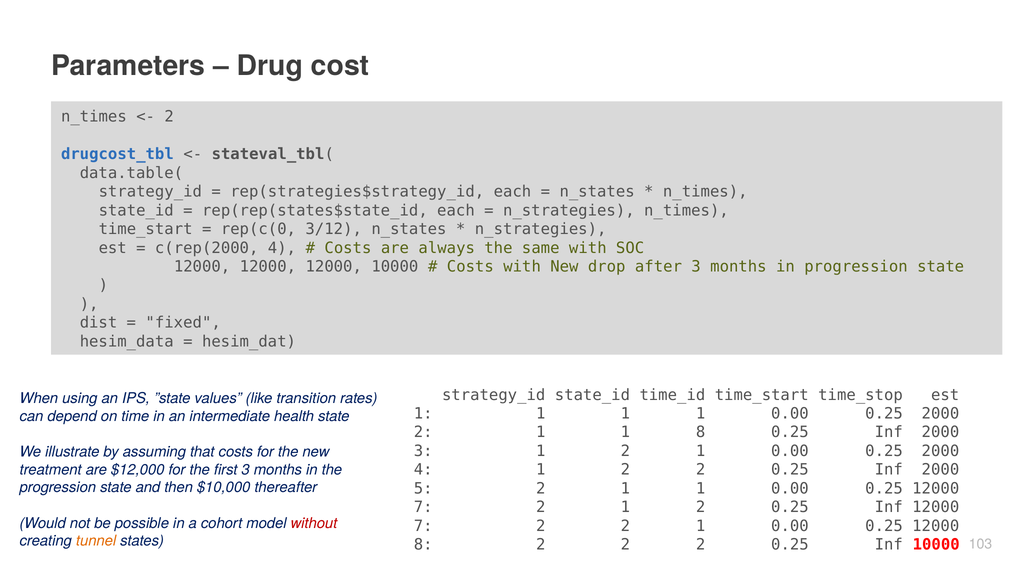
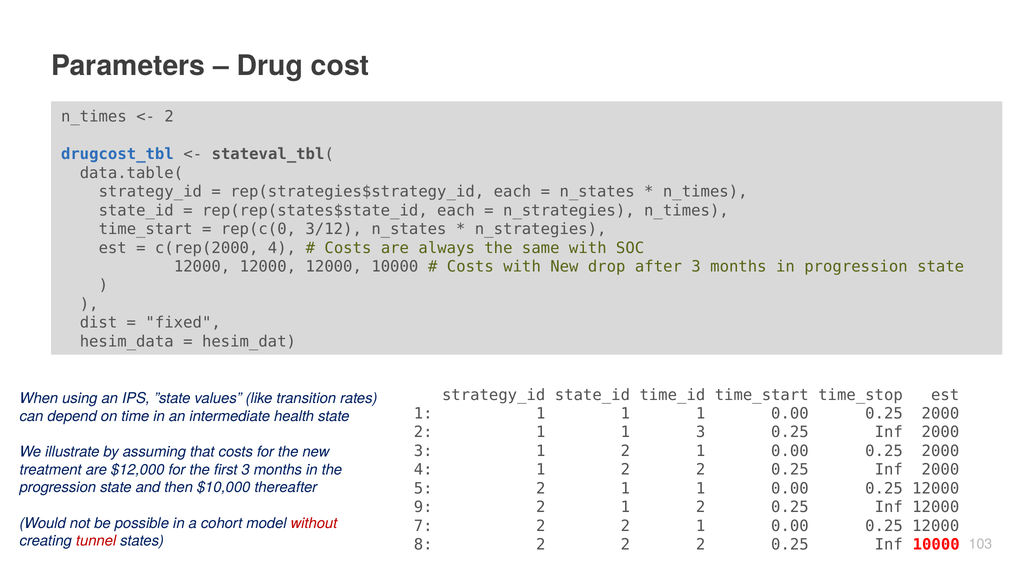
1 8: 8 -> 3 (701, 432)
7: 7 -> 9 (423, 507)
tunnel colour: orange -> red (96, 541)
